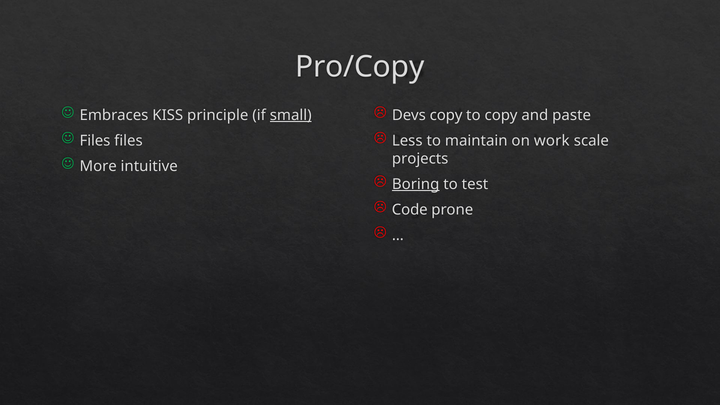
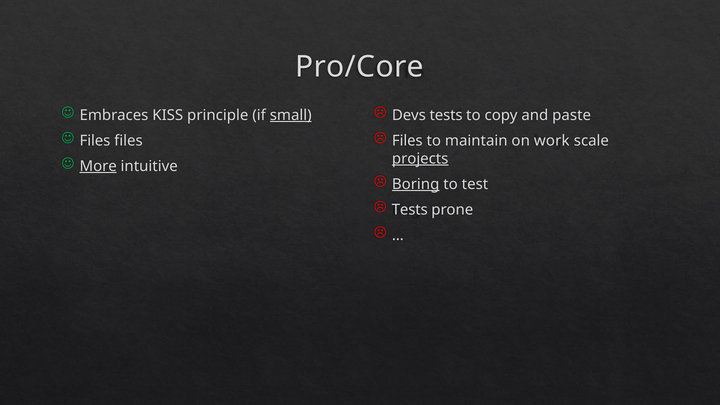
Pro/Copy: Pro/Copy -> Pro/Core (360, 67)
Devs copy: copy -> tests (446, 115)
Less: Less -> Files (407, 141)
projects underline: none -> present (420, 159)
More underline: none -> present (98, 166)
Code: Code -> Tests (410, 210)
